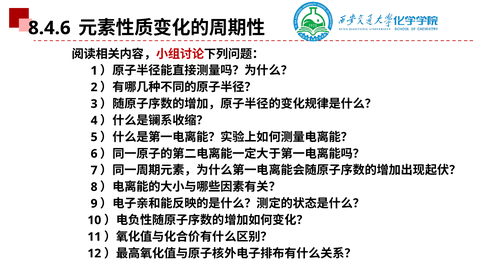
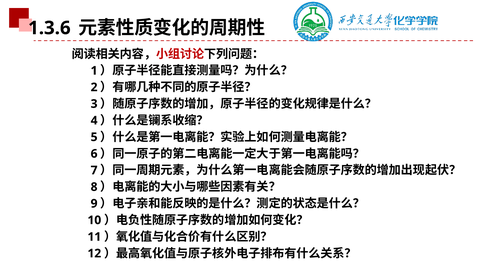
8.4.6: 8.4.6 -> 1.3.6 (49, 28)
